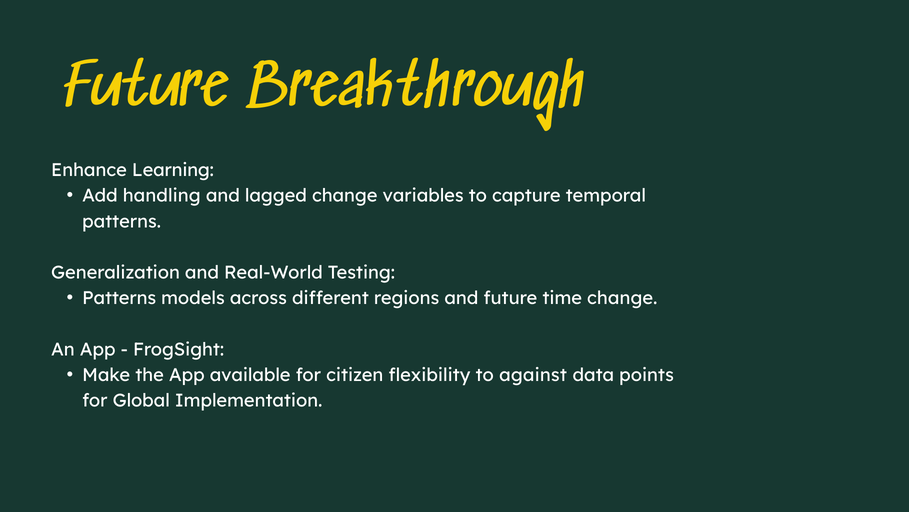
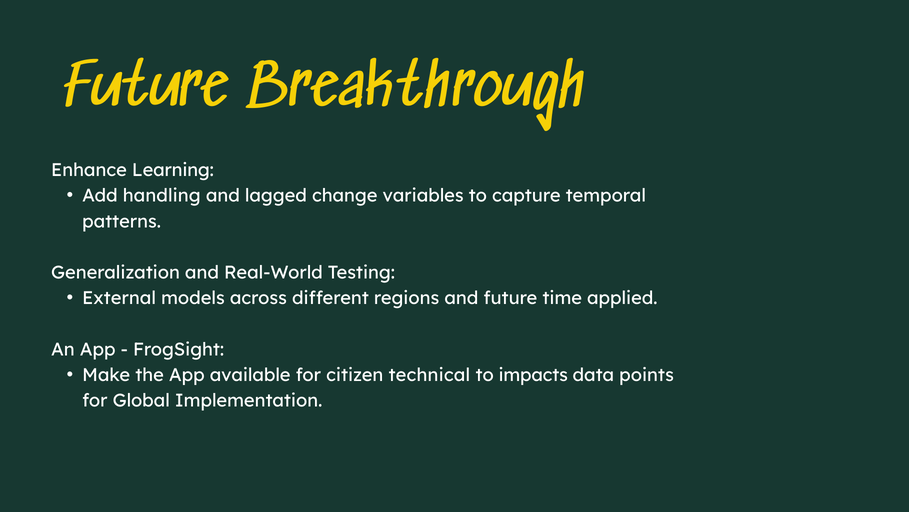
Patterns: Patterns -> External (119, 298)
time change: change -> applied (622, 298)
flexibility: flexibility -> technical (429, 375)
against: against -> impacts (533, 375)
